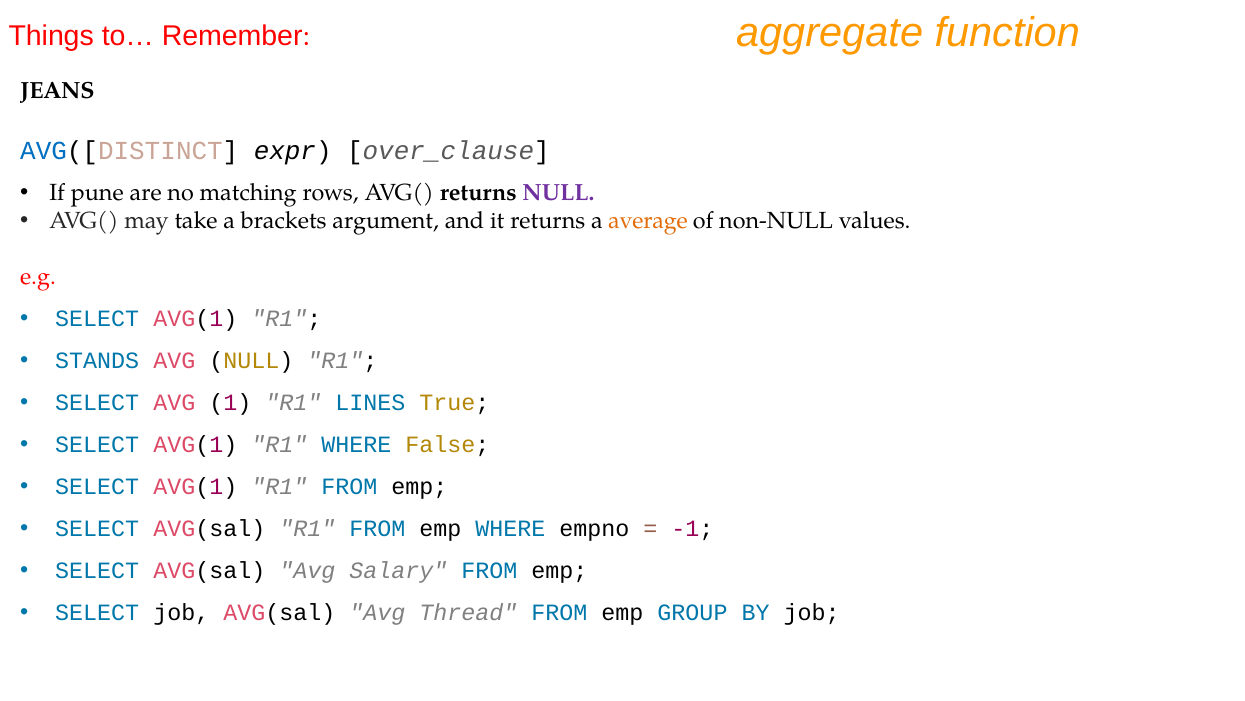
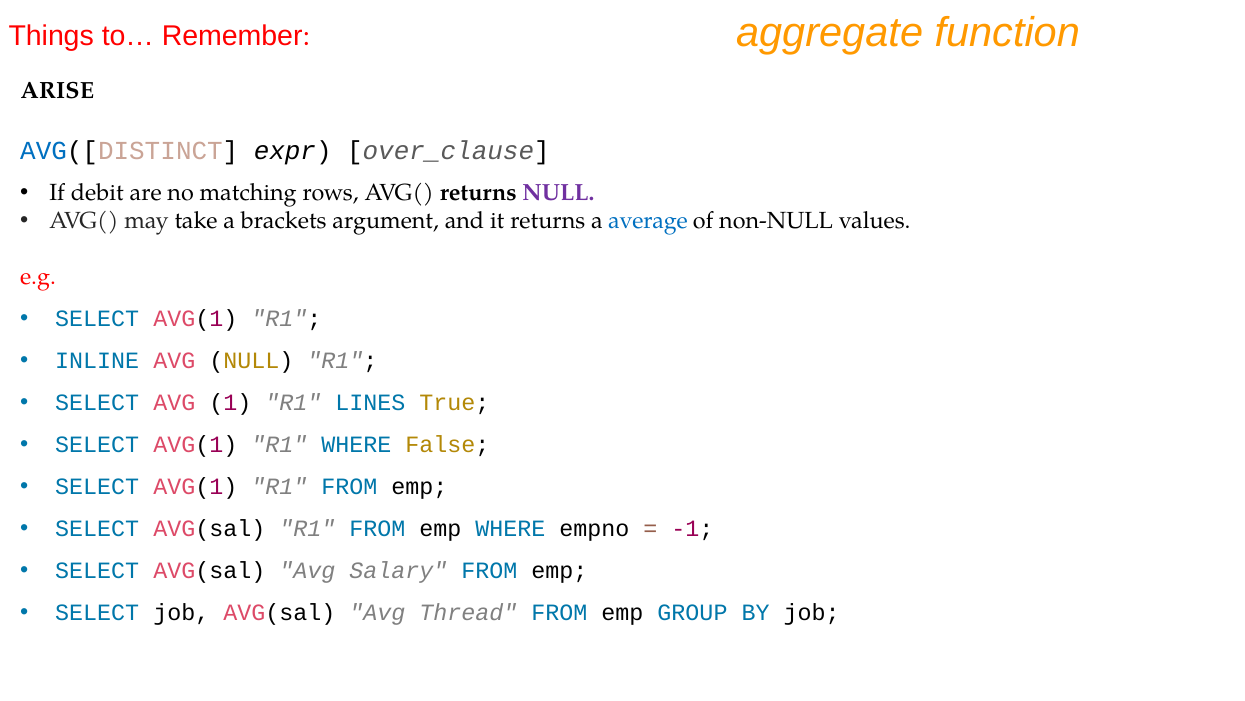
JEANS: JEANS -> ARISE (57, 91)
pune: pune -> debit (97, 192)
average colour: orange -> blue (648, 220)
STANDS: STANDS -> INLINE (97, 361)
